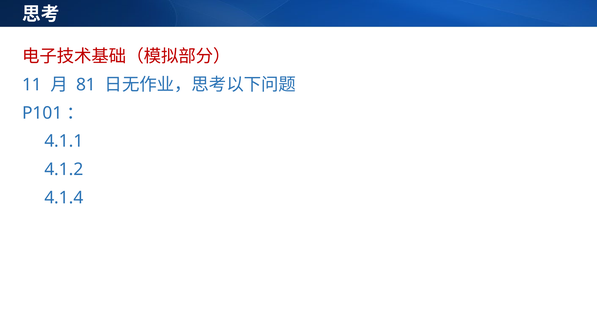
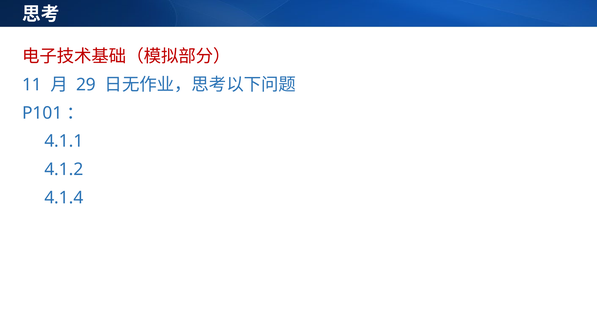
81: 81 -> 29 (86, 85)
